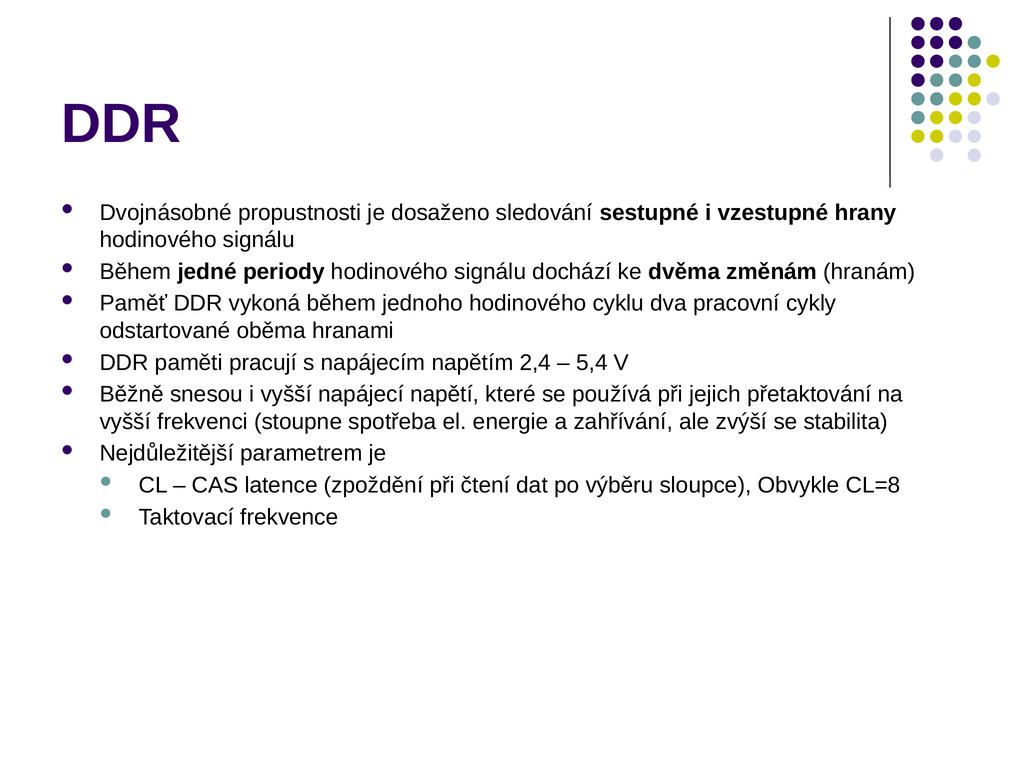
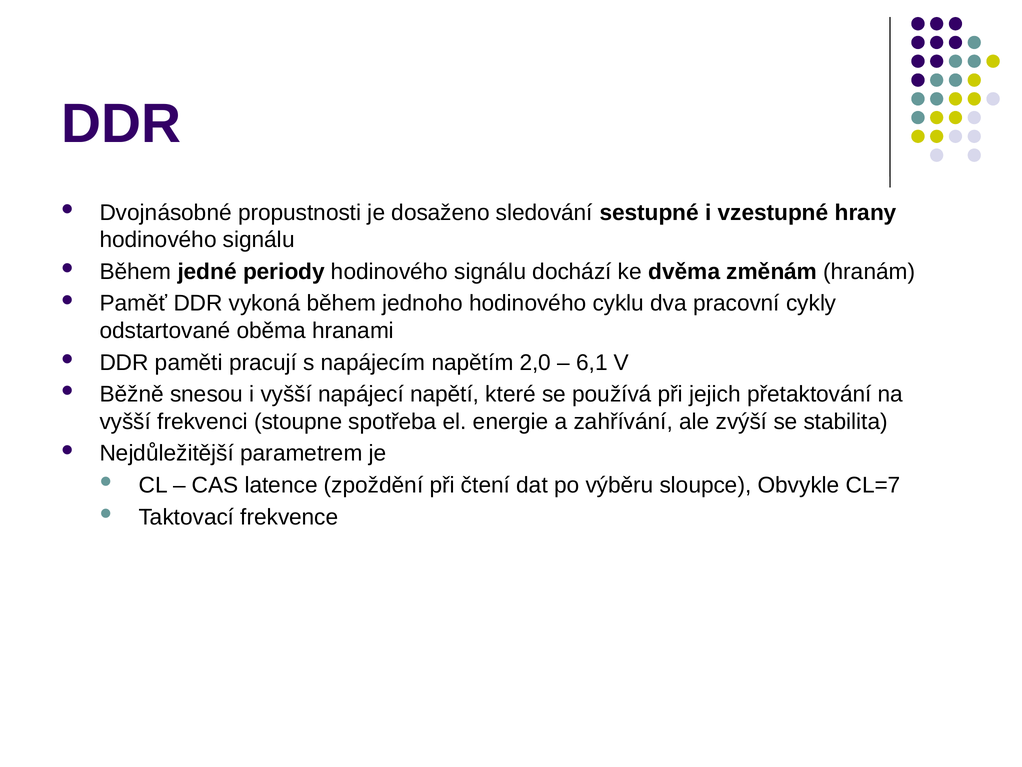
2,4: 2,4 -> 2,0 (535, 362)
5,4: 5,4 -> 6,1 (592, 362)
CL=8: CL=8 -> CL=7 (873, 485)
